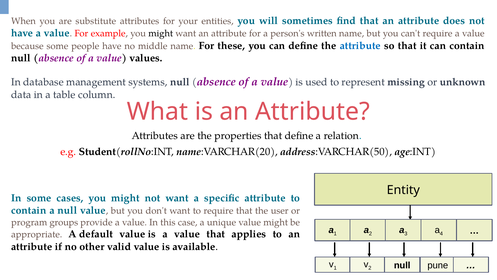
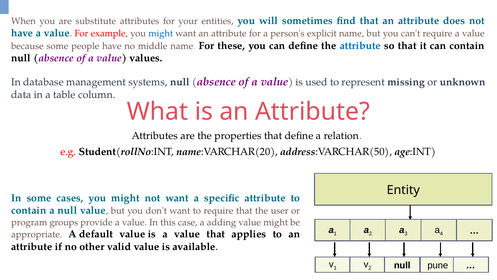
might colour: black -> blue (161, 33)
written: written -> explicit (322, 33)
unique: unique -> adding (222, 222)
